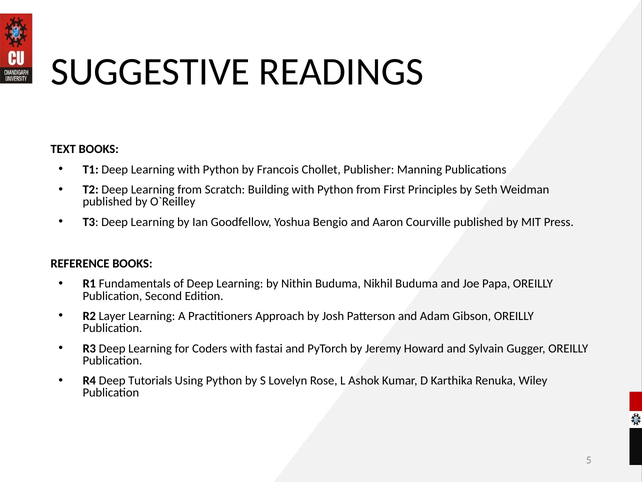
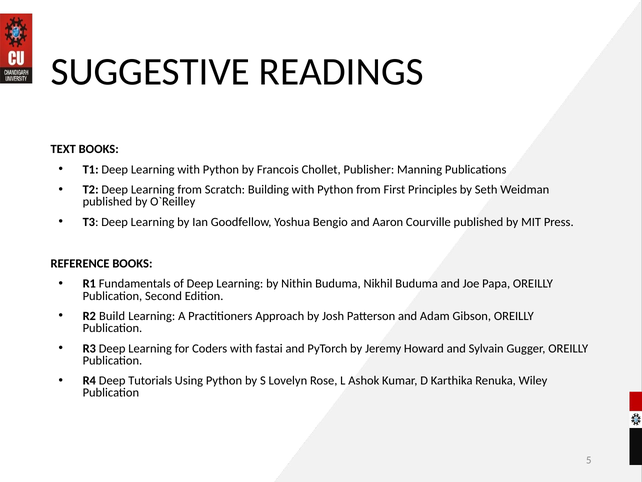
Layer: Layer -> Build (112, 316)
